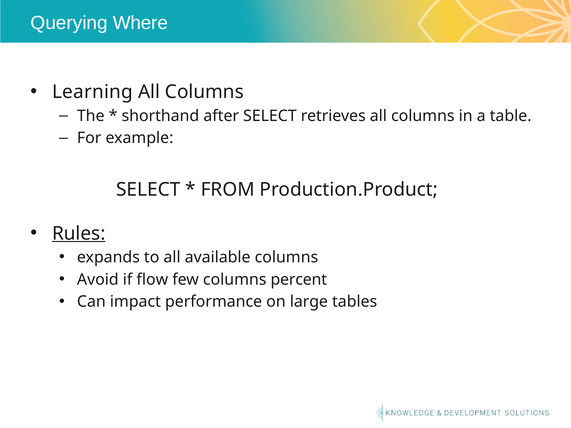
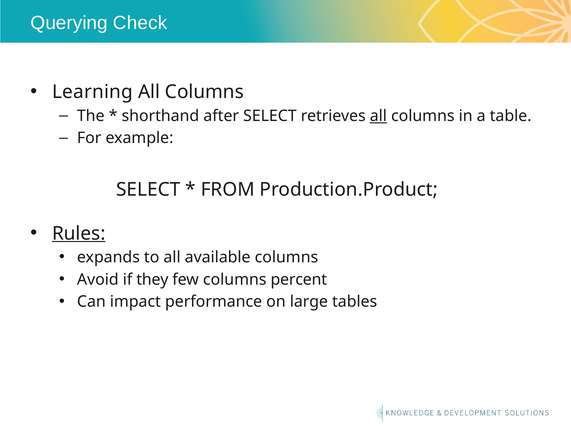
Where: Where -> Check (140, 23)
all underline: none -> present (378, 116)
flow: flow -> they (152, 280)
